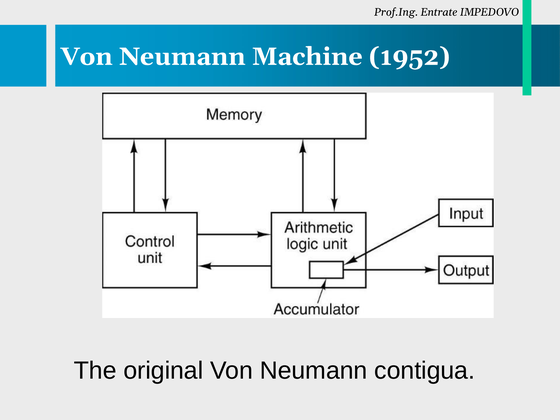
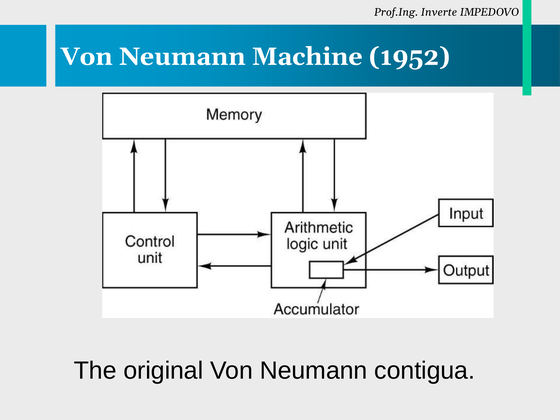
Entrate: Entrate -> Inverte (439, 12)
